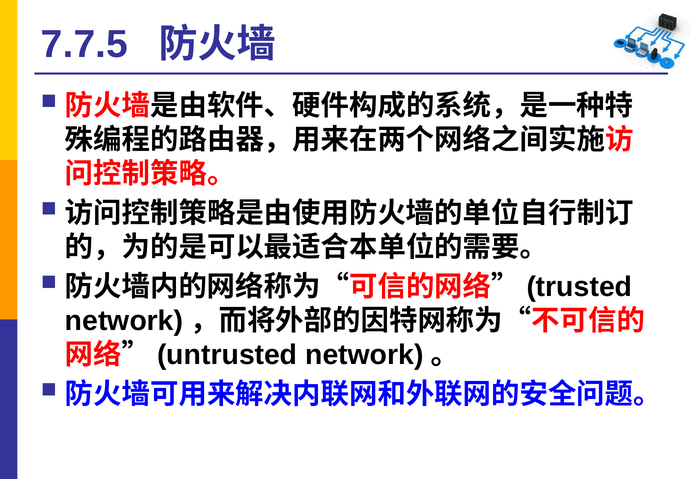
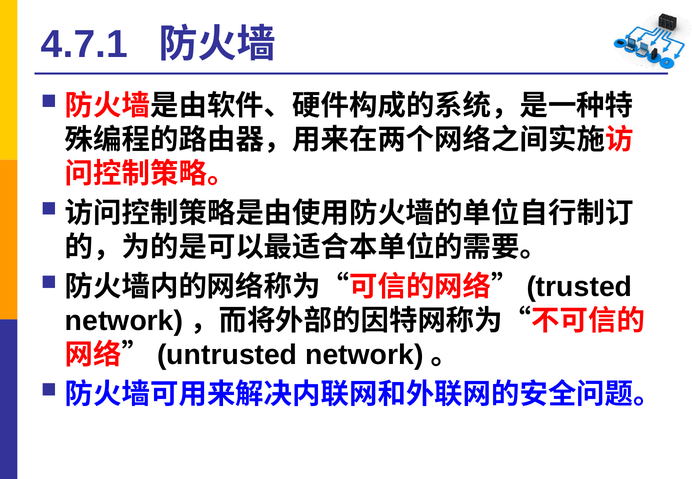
7.7.5: 7.7.5 -> 4.7.1 (84, 45)
